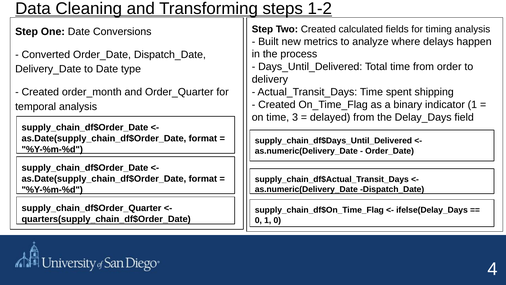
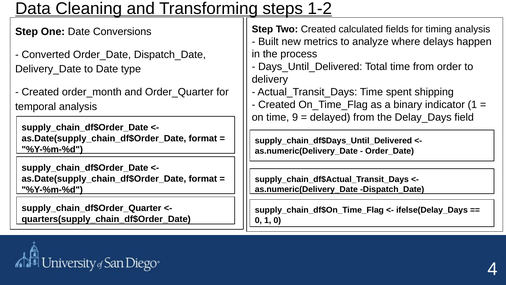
3: 3 -> 9 (295, 117)
